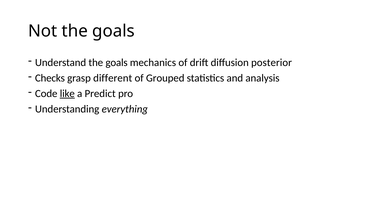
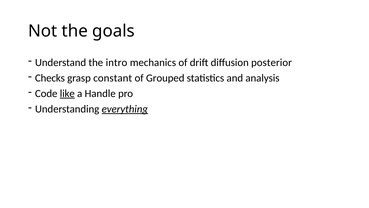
Understand the goals: goals -> intro (116, 62)
different: different -> constant (113, 78)
Predict: Predict -> Handle (100, 93)
everything underline: none -> present (125, 109)
